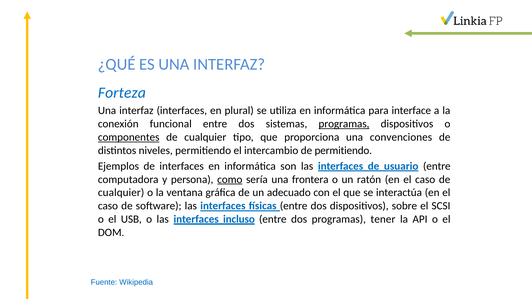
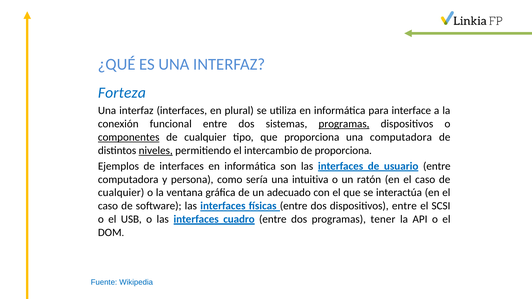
una convenciones: convenciones -> computadora (401, 137)
niveles underline: none -> present (156, 151)
de permitiendo: permitiendo -> proporciona (343, 151)
como underline: present -> none (230, 180)
frontera: frontera -> intuitiva (310, 180)
dispositivos sobre: sobre -> entre (404, 206)
incluso: incluso -> cuadro (239, 219)
